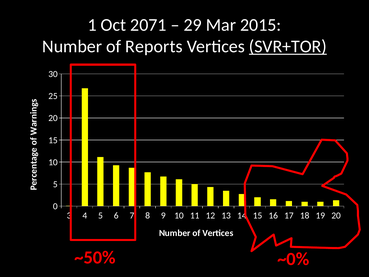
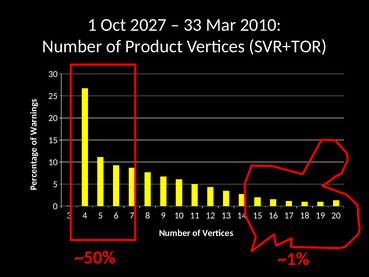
2071: 2071 -> 2027 (148, 25)
29: 29 -> 33 (193, 25)
2015: 2015 -> 2010 (261, 25)
Reports: Reports -> Product (154, 46)
SVR+TOR underline: present -> none (288, 46)
~0%: ~0% -> ~1% (293, 259)
